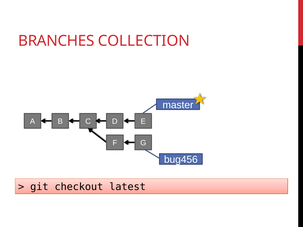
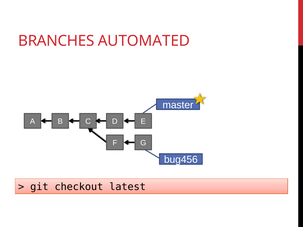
COLLECTION: COLLECTION -> AUTOMATED (144, 41)
